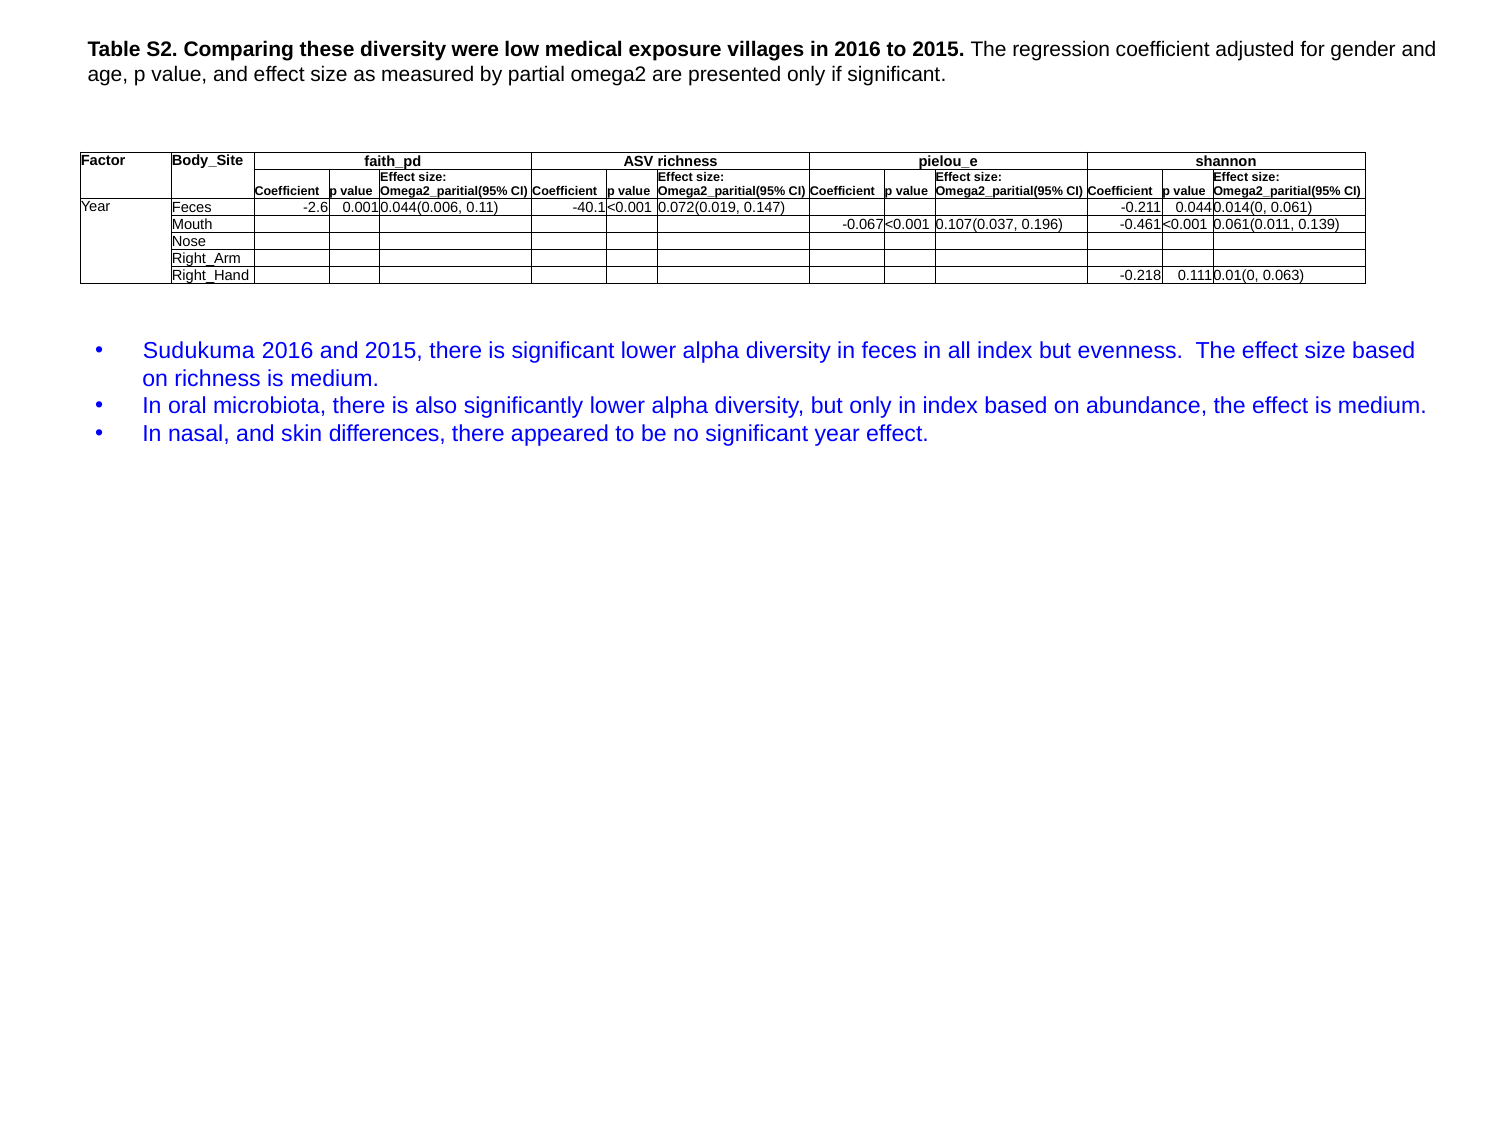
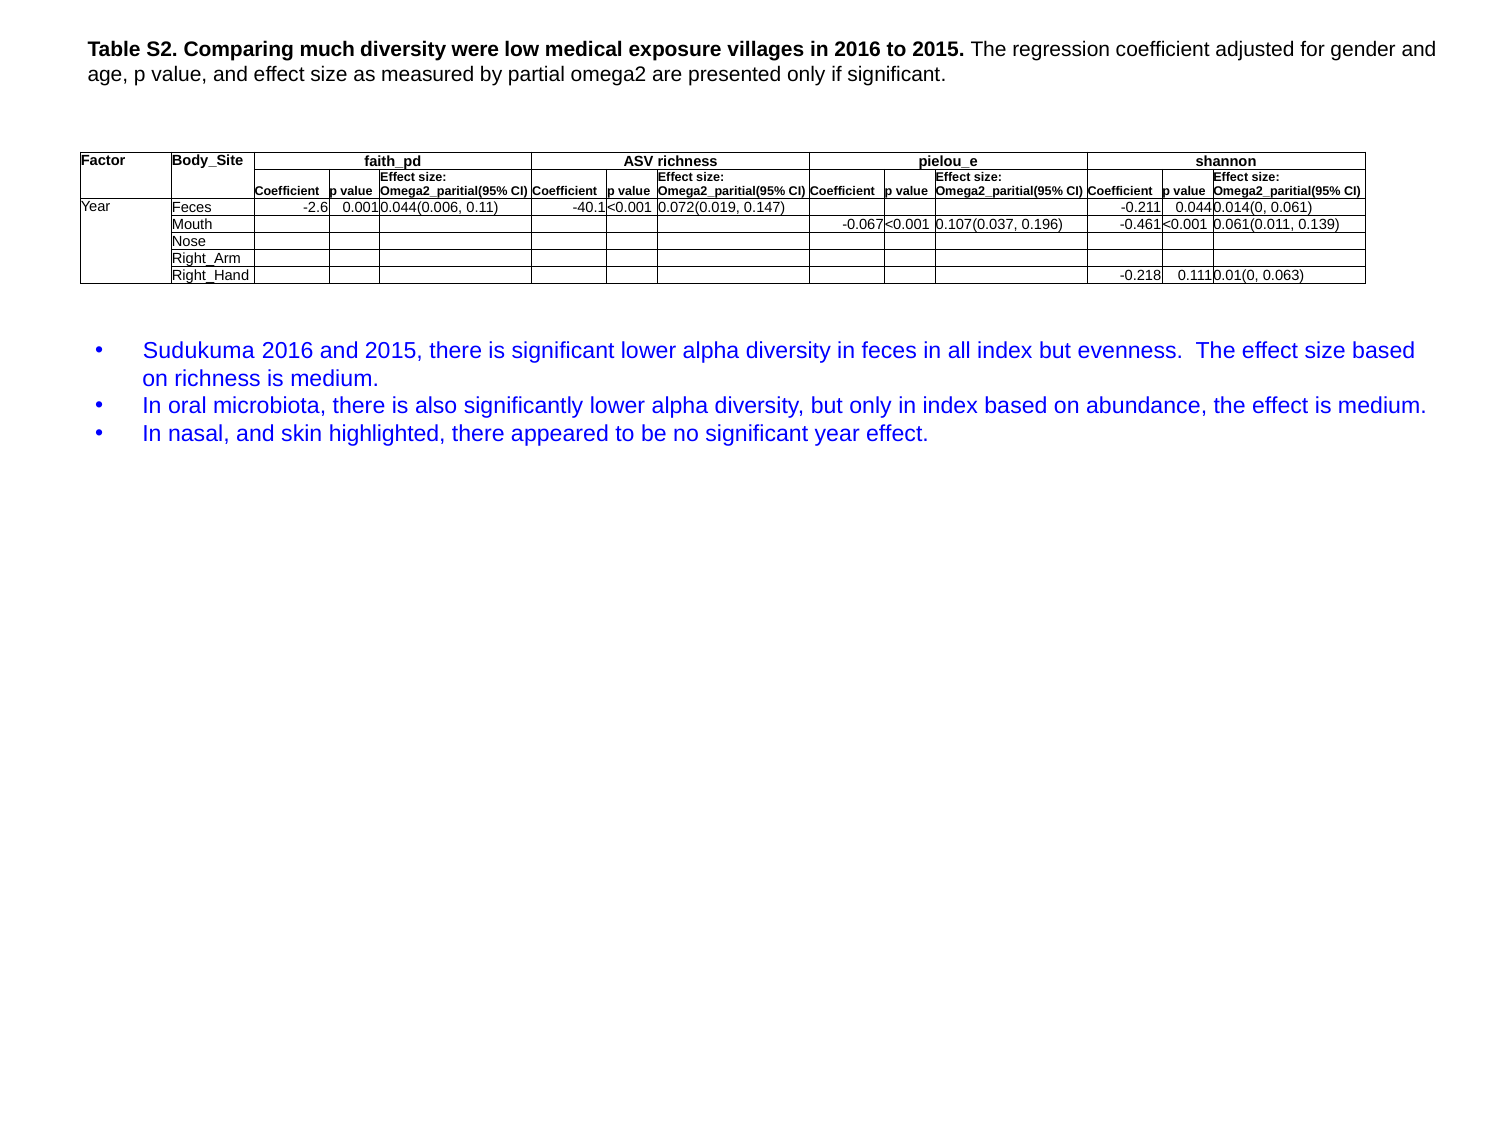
these: these -> much (327, 49)
differences: differences -> highlighted (387, 434)
